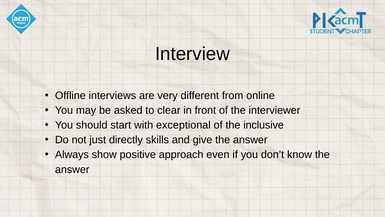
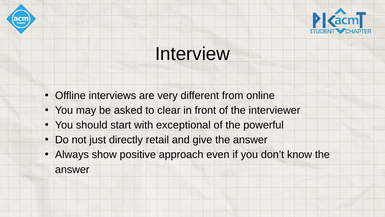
inclusive: inclusive -> powerful (264, 125)
skills: skills -> retail (157, 140)
